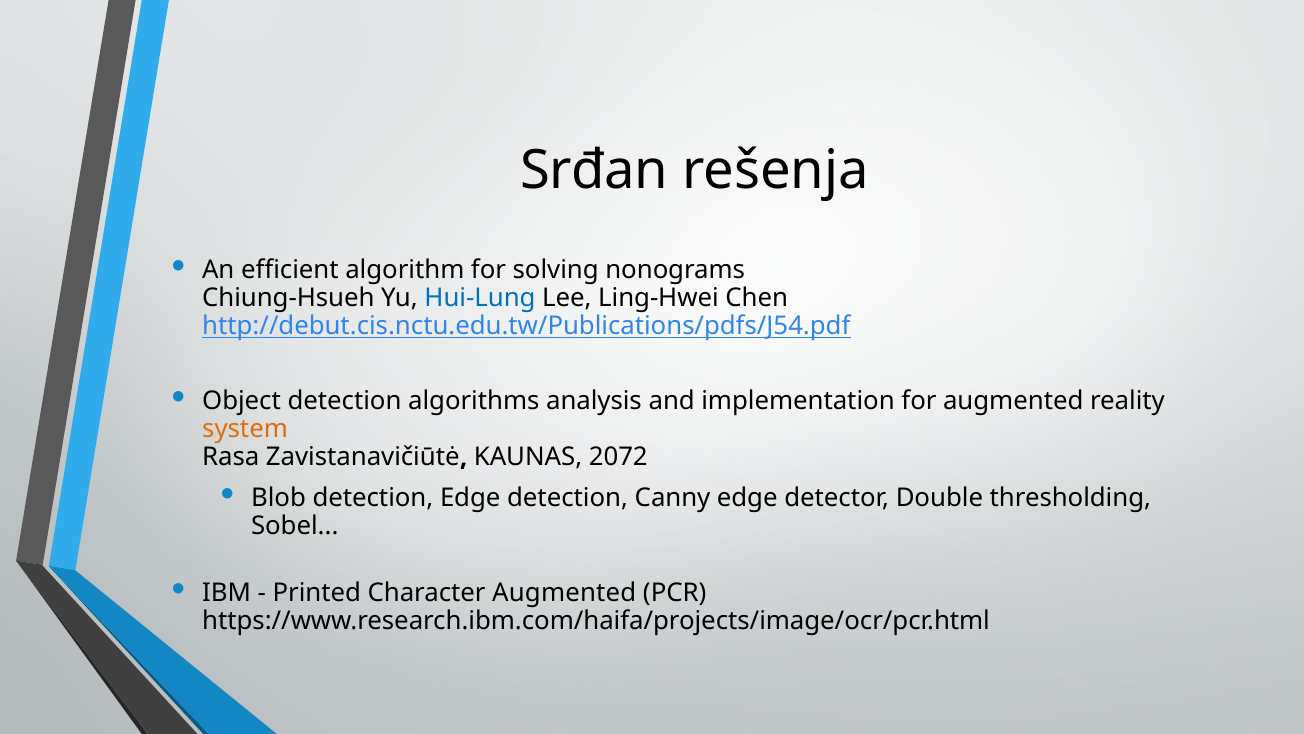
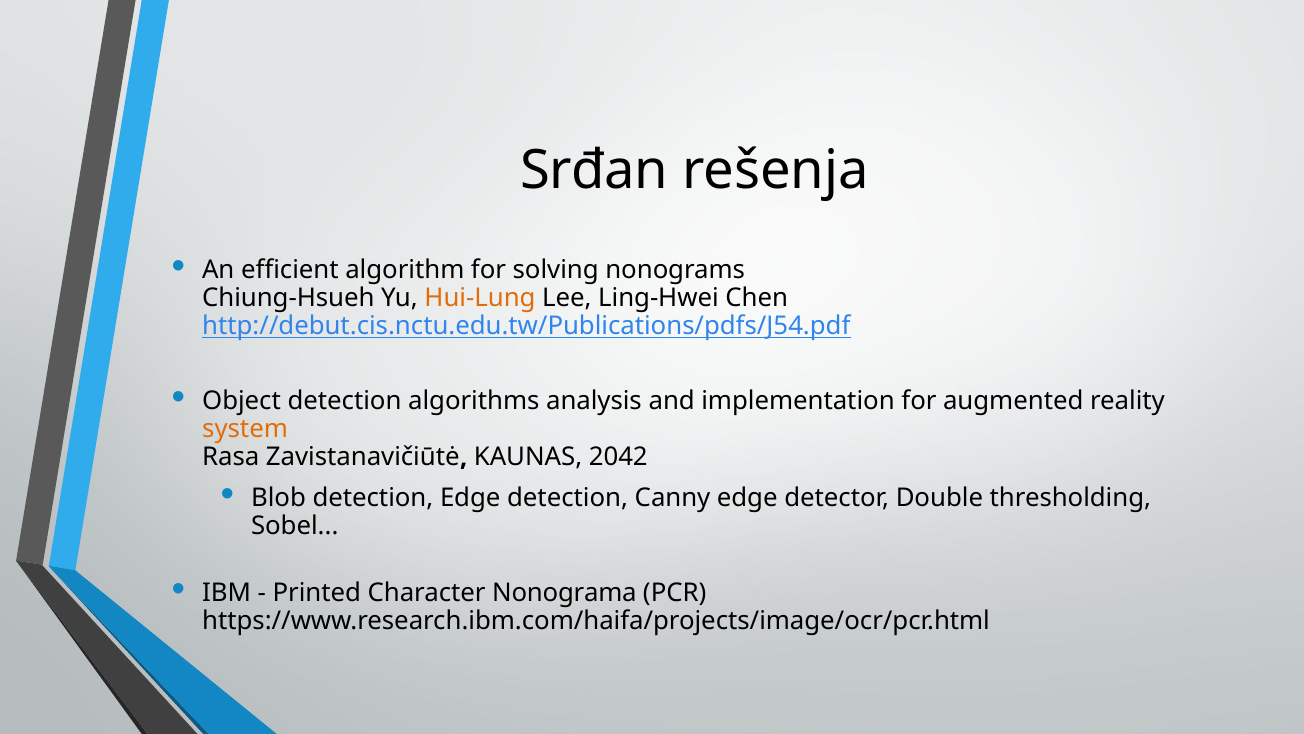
Hui-Lung colour: blue -> orange (480, 297)
2072: 2072 -> 2042 (618, 457)
Character Augmented: Augmented -> Nonograma (564, 593)
